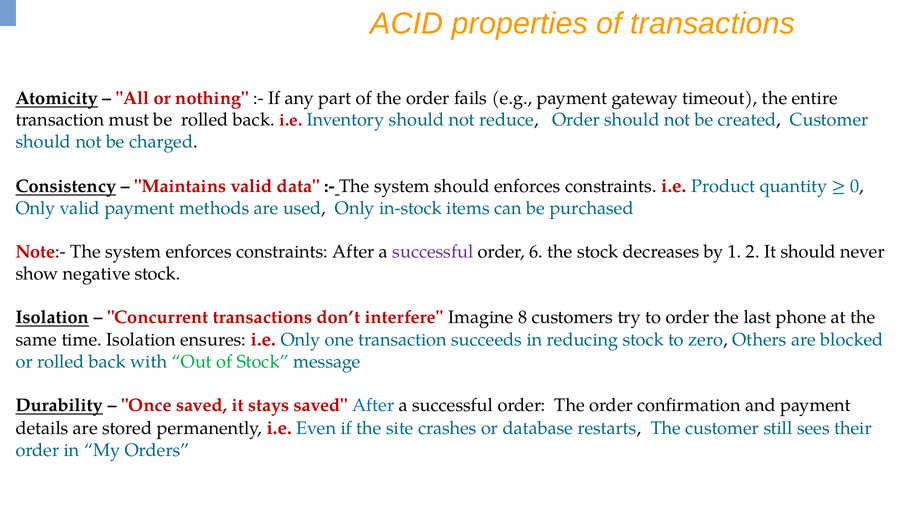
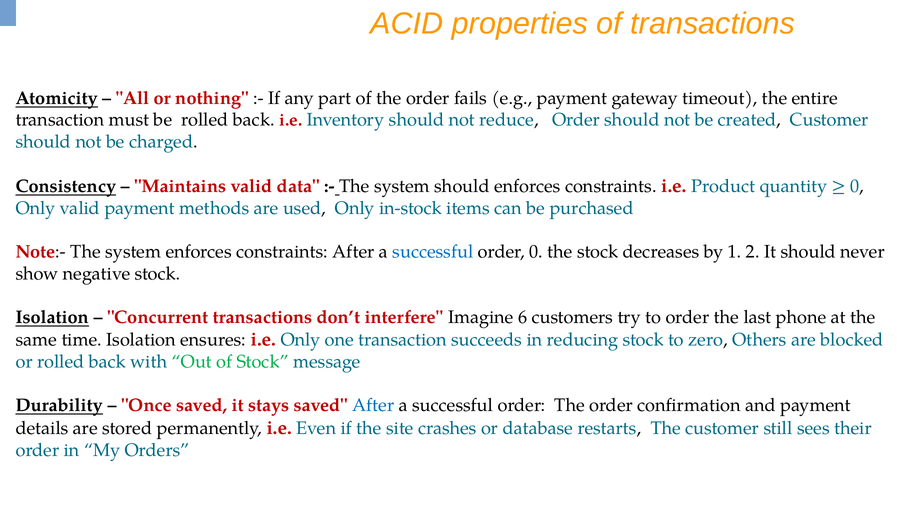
successful colour: purple -> blue (433, 252)
order 6: 6 -> 0 (536, 252)
8: 8 -> 6 (523, 317)
